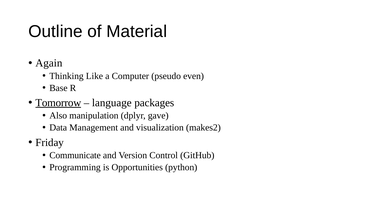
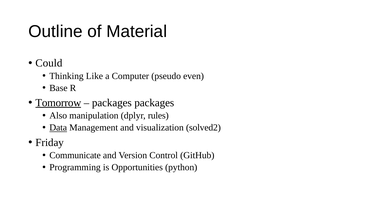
Again: Again -> Could (49, 63)
language: language -> packages (112, 103)
gave: gave -> rules (158, 116)
Data underline: none -> present (58, 128)
makes2: makes2 -> solved2 (203, 128)
